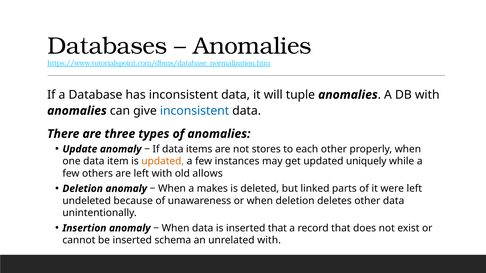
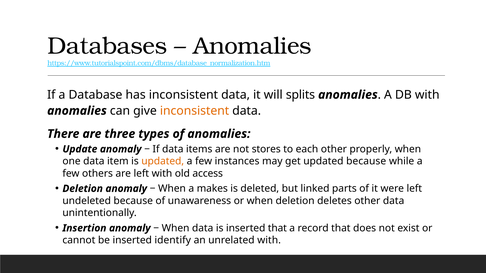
tuple: tuple -> splits (300, 95)
inconsistent colour: blue -> orange (195, 111)
updated uniquely: uniquely -> because (366, 161)
allows: allows -> access (208, 174)
schema: schema -> identify (173, 241)
